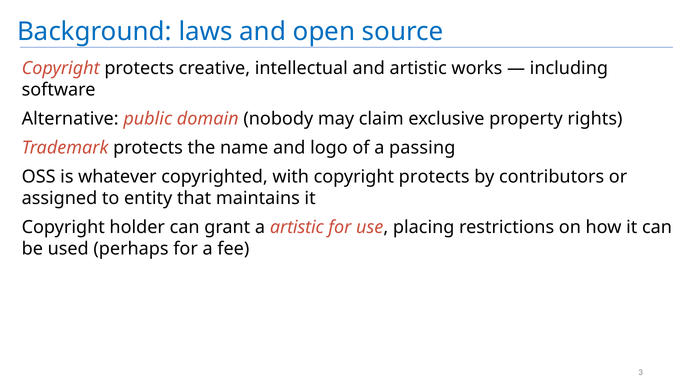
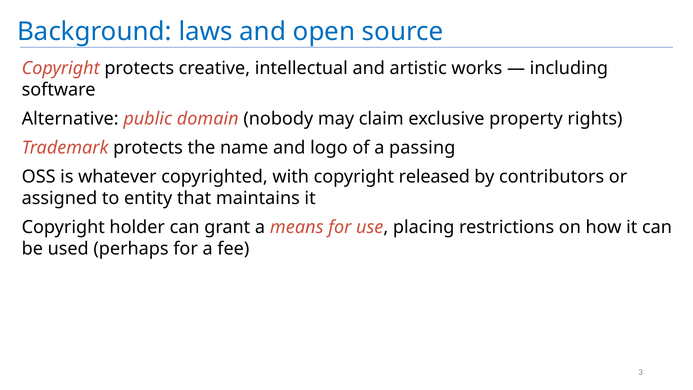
with copyright protects: protects -> released (434, 177)
a artistic: artistic -> means (297, 227)
